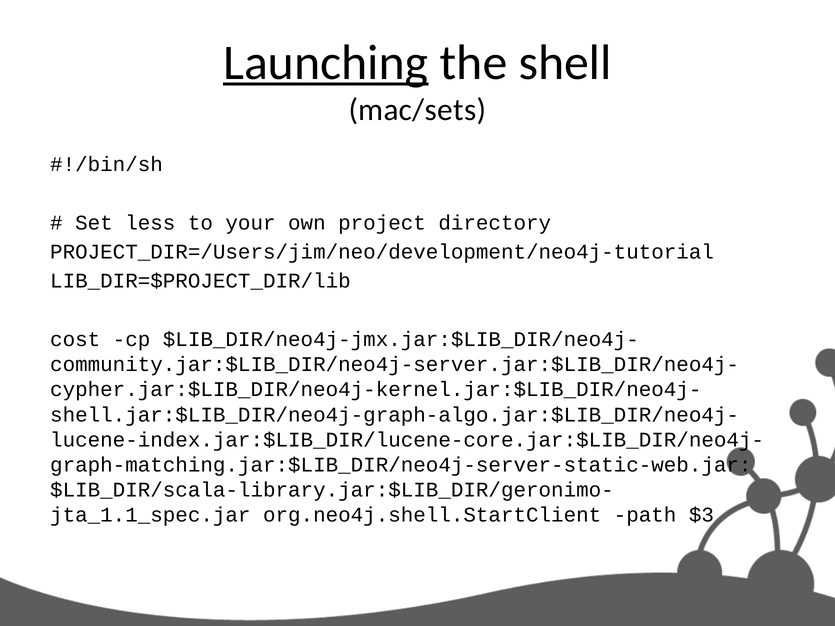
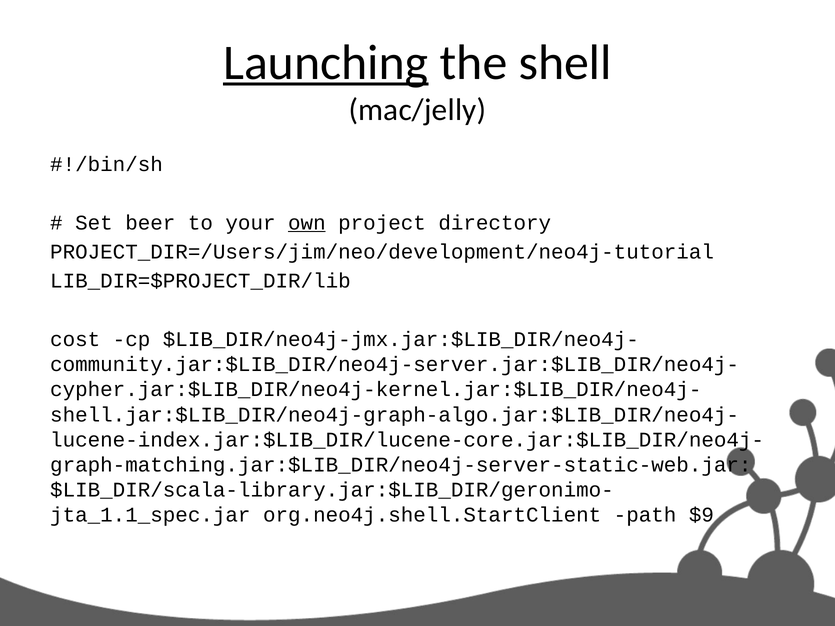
mac/sets: mac/sets -> mac/jelly (417, 110)
less: less -> beer (150, 223)
own underline: none -> present (307, 223)
$3: $3 -> $9 (701, 515)
